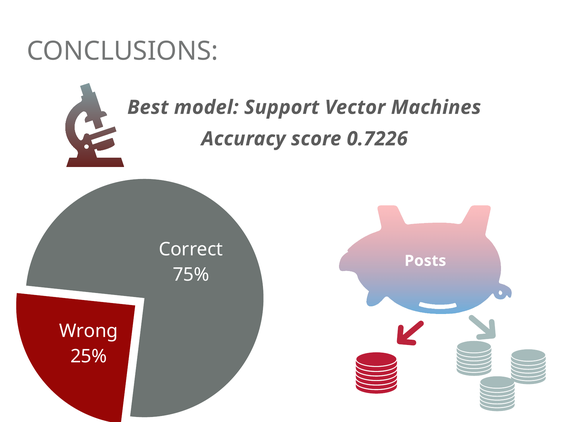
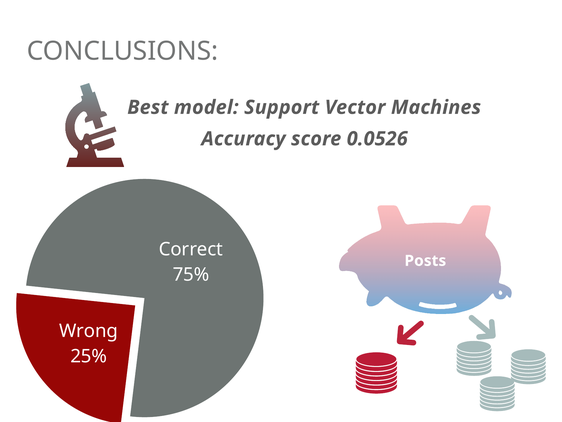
0.7226: 0.7226 -> 0.0526 (377, 139)
